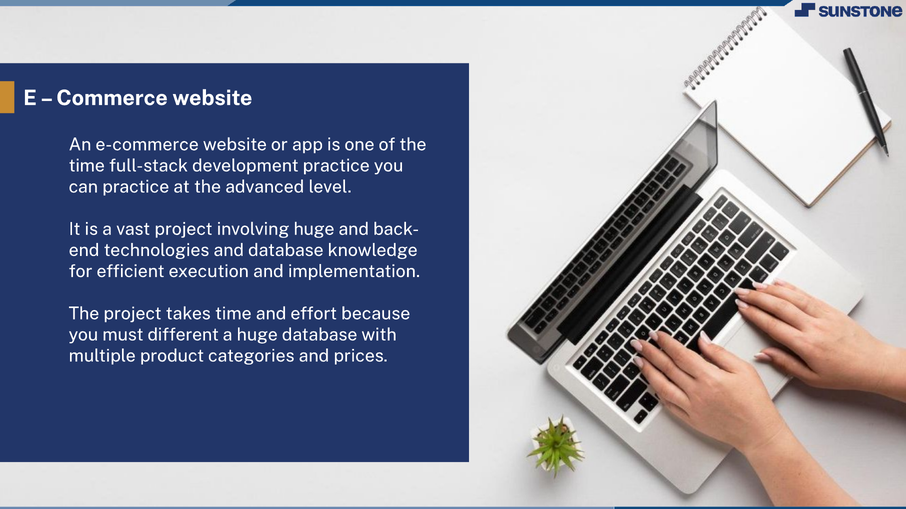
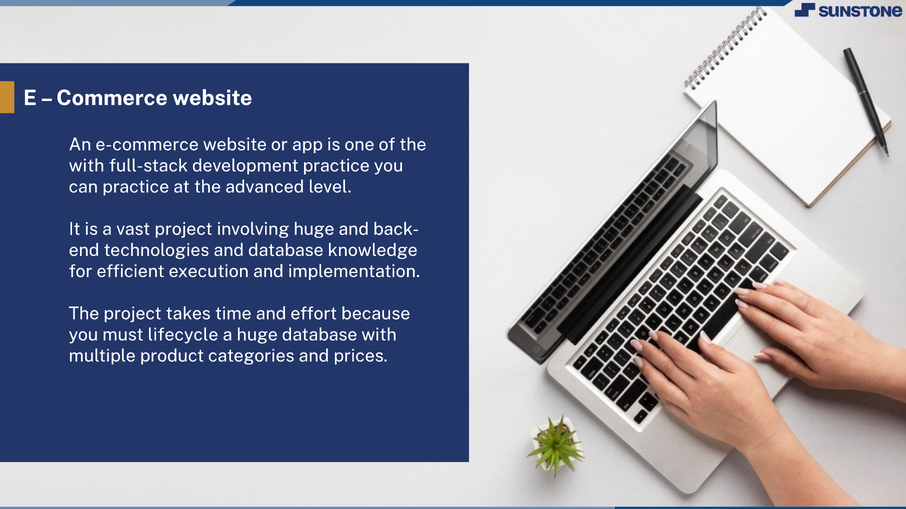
time: time -> with (87, 166)
different: different -> lifecycle (183, 335)
